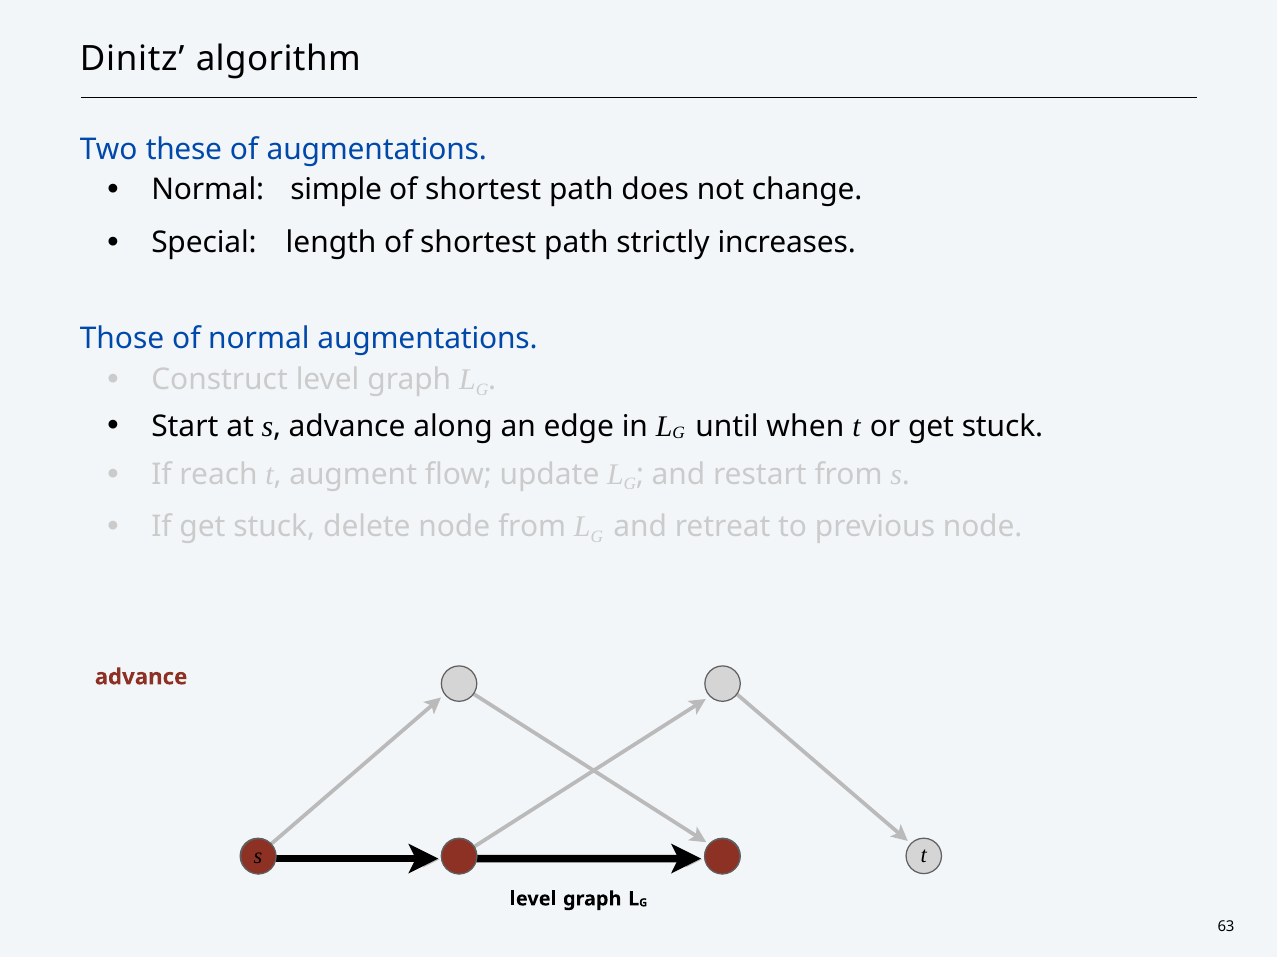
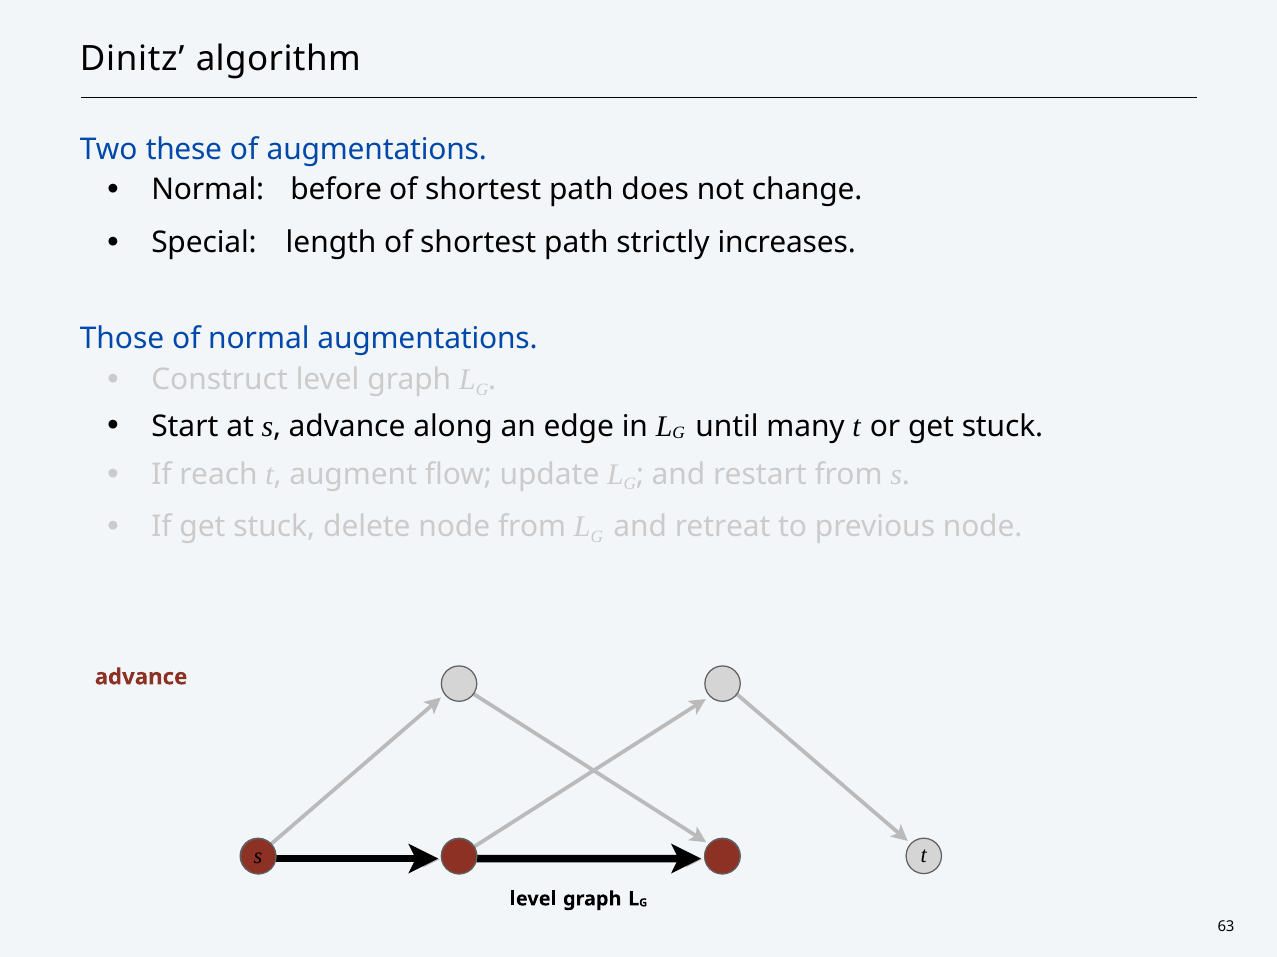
simple: simple -> before (336, 190)
when: when -> many (806, 427)
